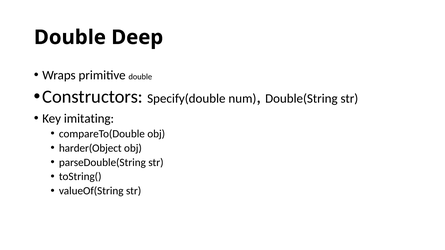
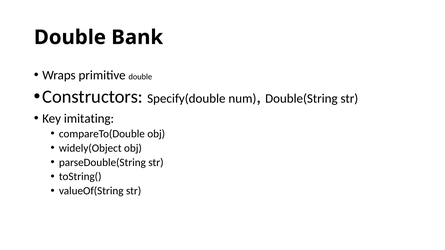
Deep: Deep -> Bank (137, 37)
harder(Object: harder(Object -> widely(Object (90, 148)
